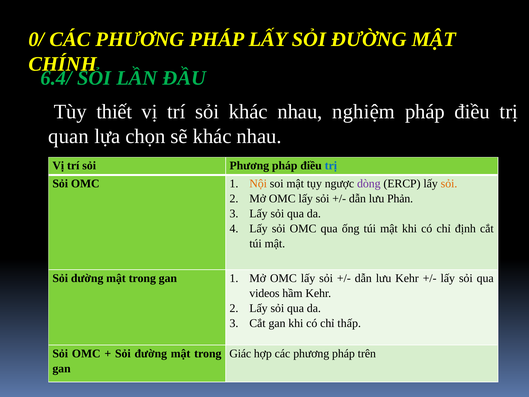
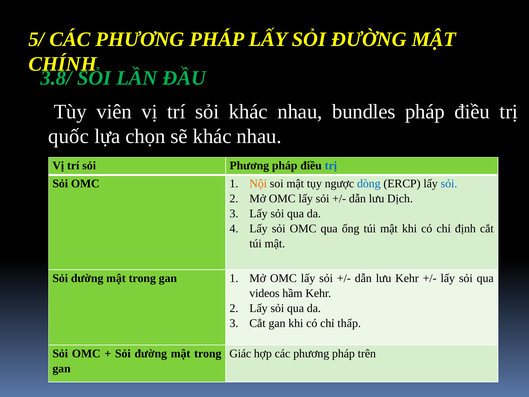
0/: 0/ -> 5/ (36, 39)
6.4/: 6.4/ -> 3.8/ (56, 78)
thiết: thiết -> viên (114, 112)
nghiệm: nghiệm -> bundles (364, 112)
quan: quan -> quốc (69, 136)
dòng colour: purple -> blue (369, 184)
sỏi colour: orange -> blue (449, 184)
Phản: Phản -> Dịch (400, 199)
